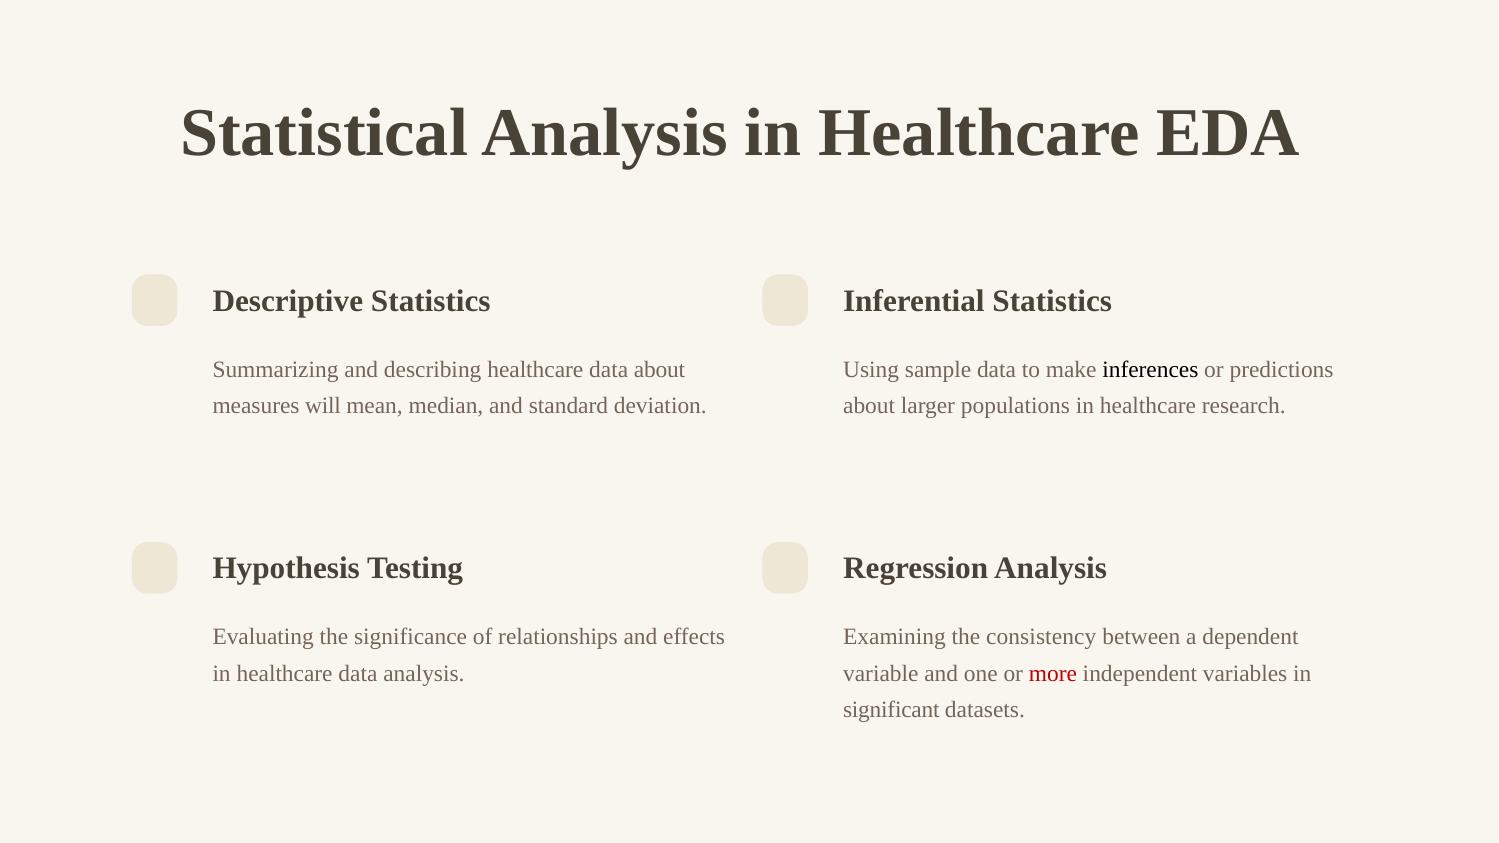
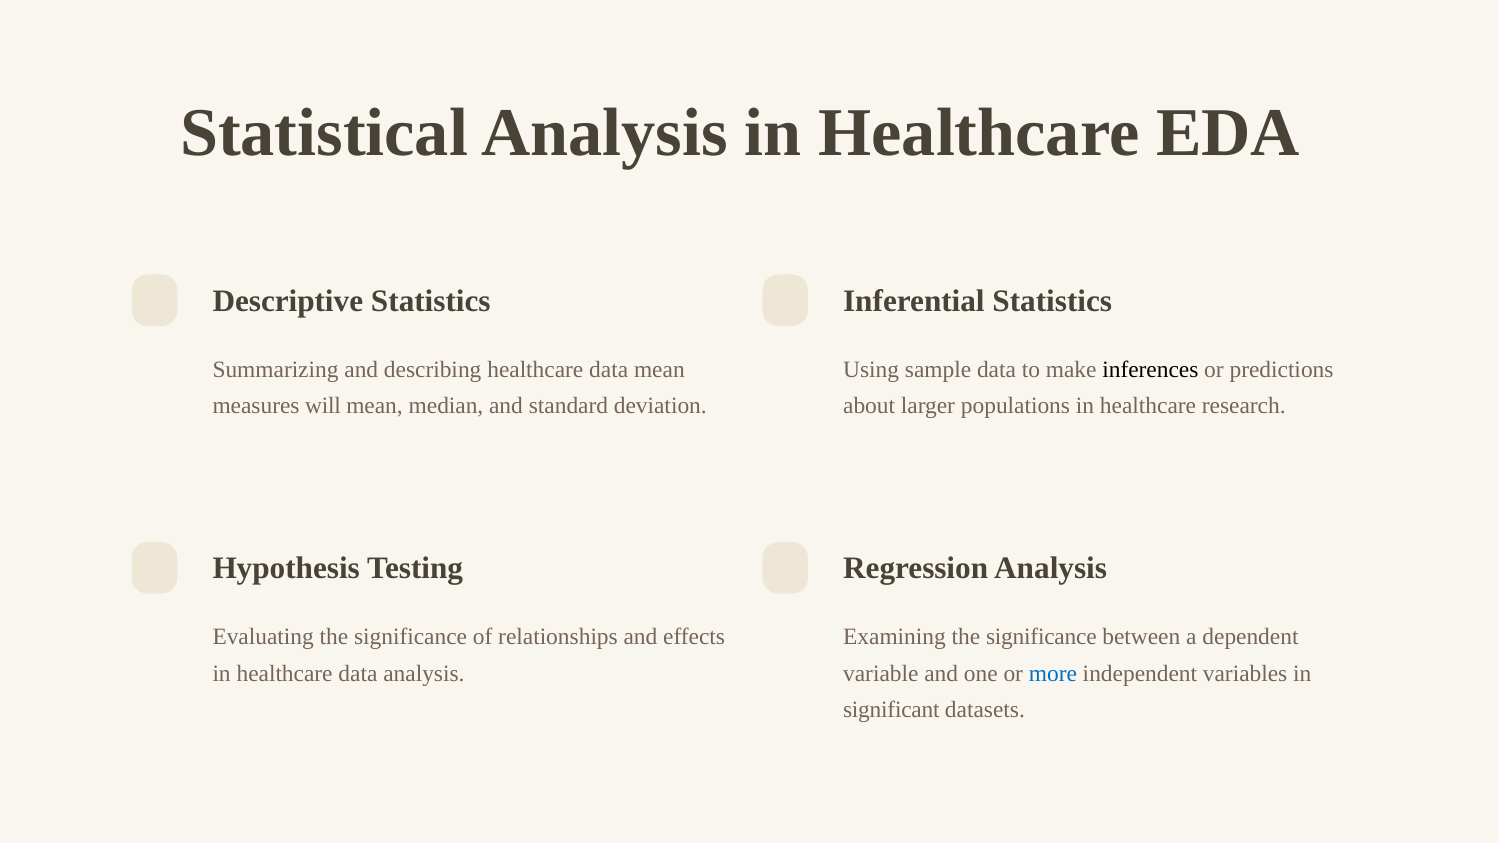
data about: about -> mean (659, 370)
Examining the consistency: consistency -> significance (1041, 637)
more colour: red -> blue (1053, 674)
